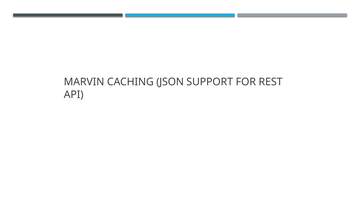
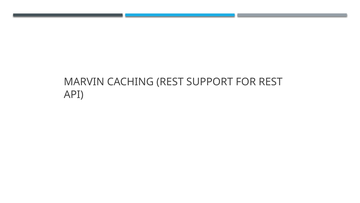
CACHING JSON: JSON -> REST (170, 82)
